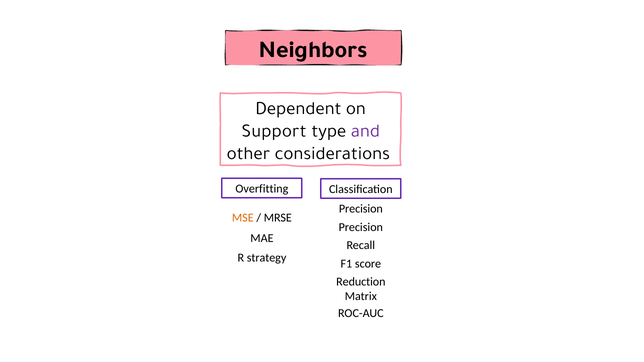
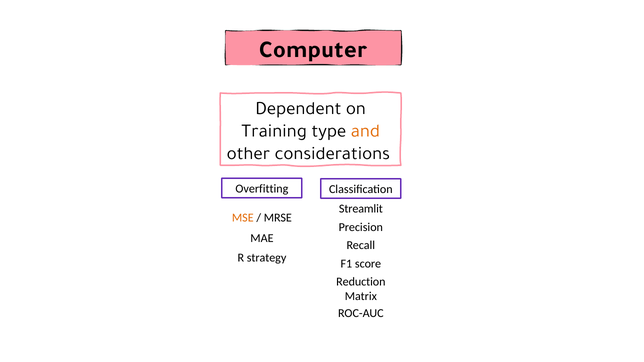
Neighbors: Neighbors -> Computer (313, 49)
Support: Support -> Training (274, 131)
and colour: purple -> orange (365, 131)
Precision: Precision -> Streamlit (361, 209)
